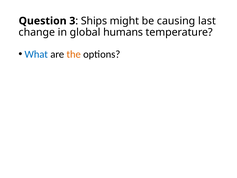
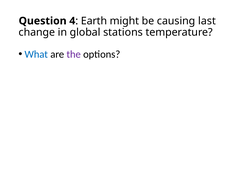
3: 3 -> 4 (72, 21)
Ships: Ships -> Earth (94, 21)
humans: humans -> stations (123, 32)
the colour: orange -> purple (74, 54)
